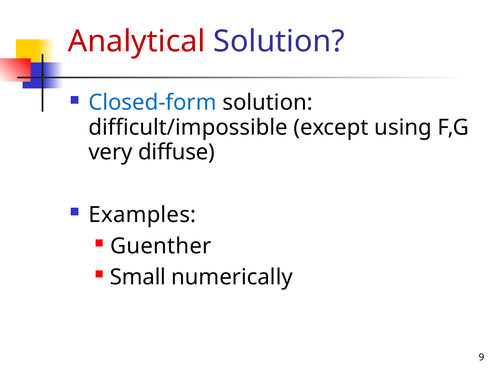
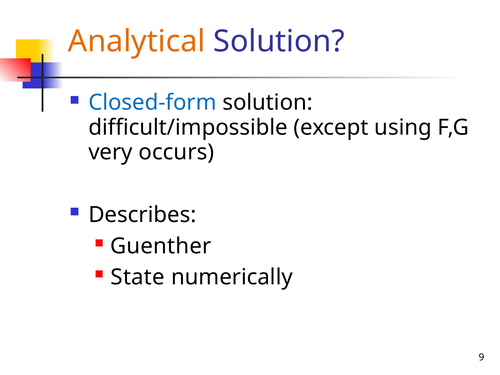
Analytical colour: red -> orange (137, 41)
diffuse: diffuse -> occurs (176, 152)
Examples: Examples -> Describes (142, 215)
Small: Small -> State (138, 277)
